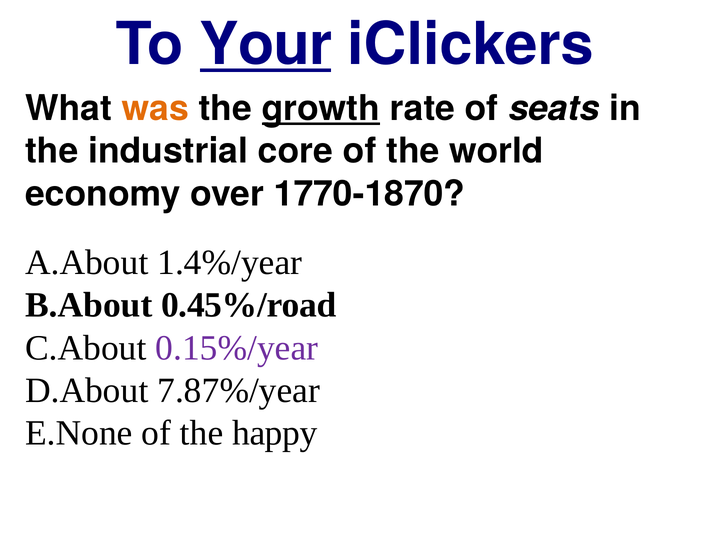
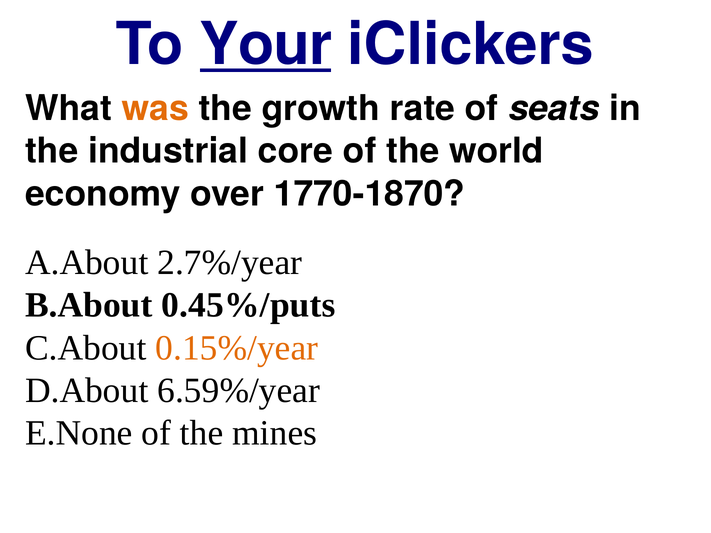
growth underline: present -> none (321, 109)
1.4%/year: 1.4%/year -> 2.7%/year (230, 263)
0.45%/road: 0.45%/road -> 0.45%/puts (249, 305)
0.15%/year colour: purple -> orange (237, 348)
7.87%/year: 7.87%/year -> 6.59%/year (239, 391)
happy: happy -> mines (275, 433)
